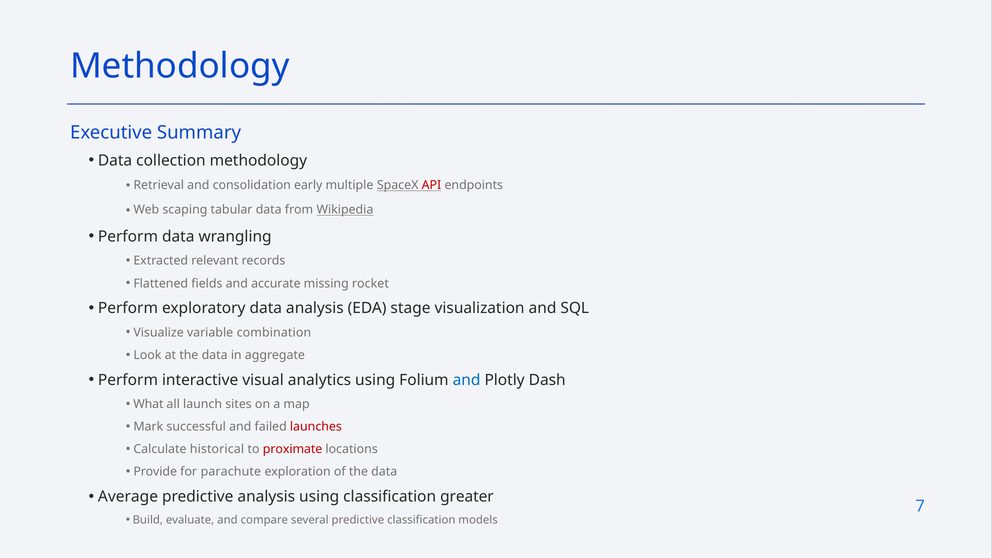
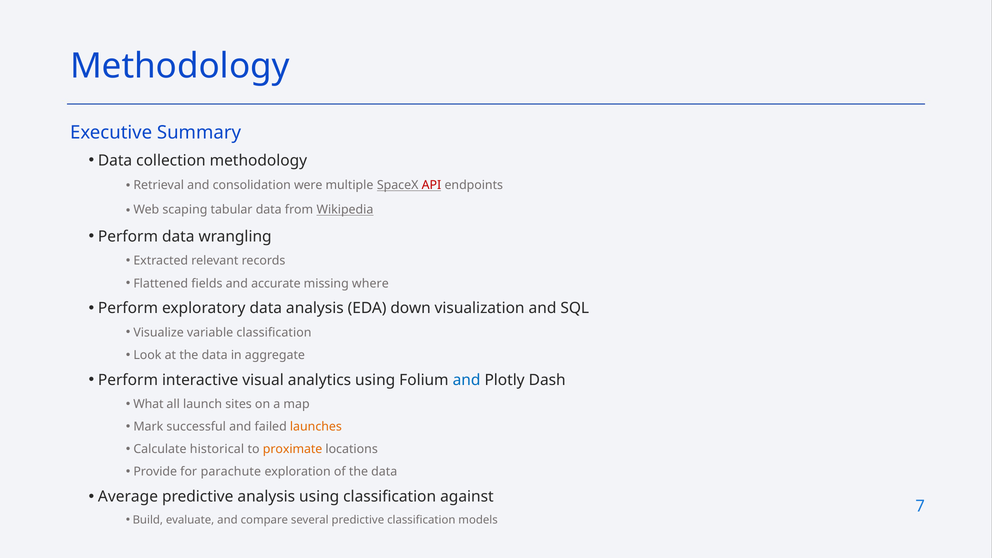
early: early -> were (308, 185)
rocket: rocket -> where (370, 283)
stage: stage -> down (411, 308)
variable combination: combination -> classification (274, 333)
launches colour: red -> orange (316, 427)
proximate colour: red -> orange (293, 449)
greater: greater -> against (467, 497)
